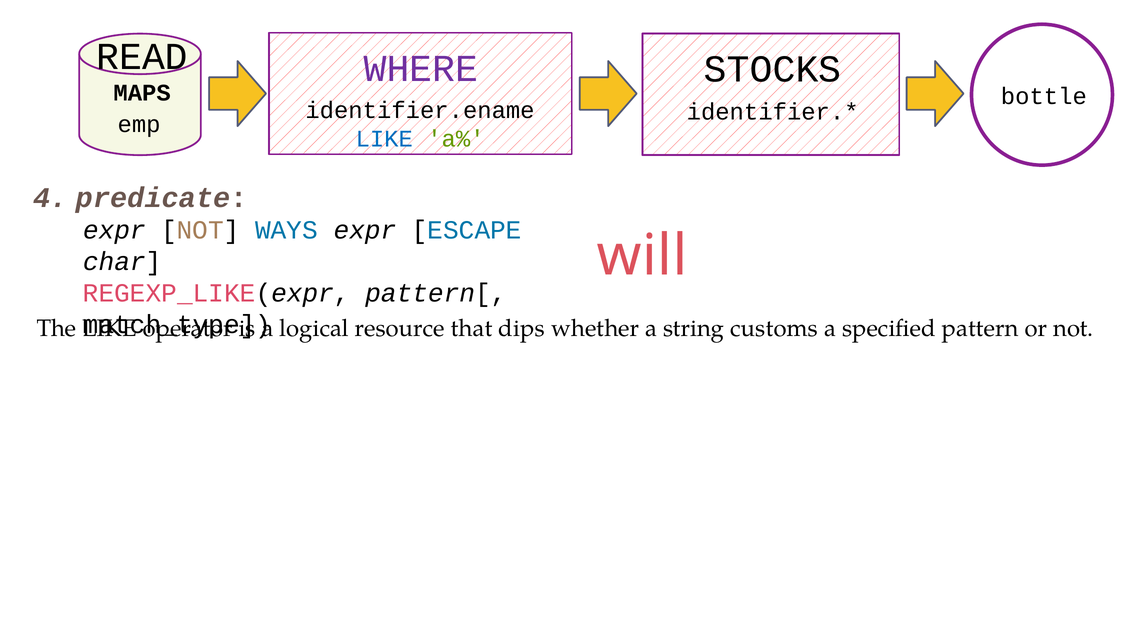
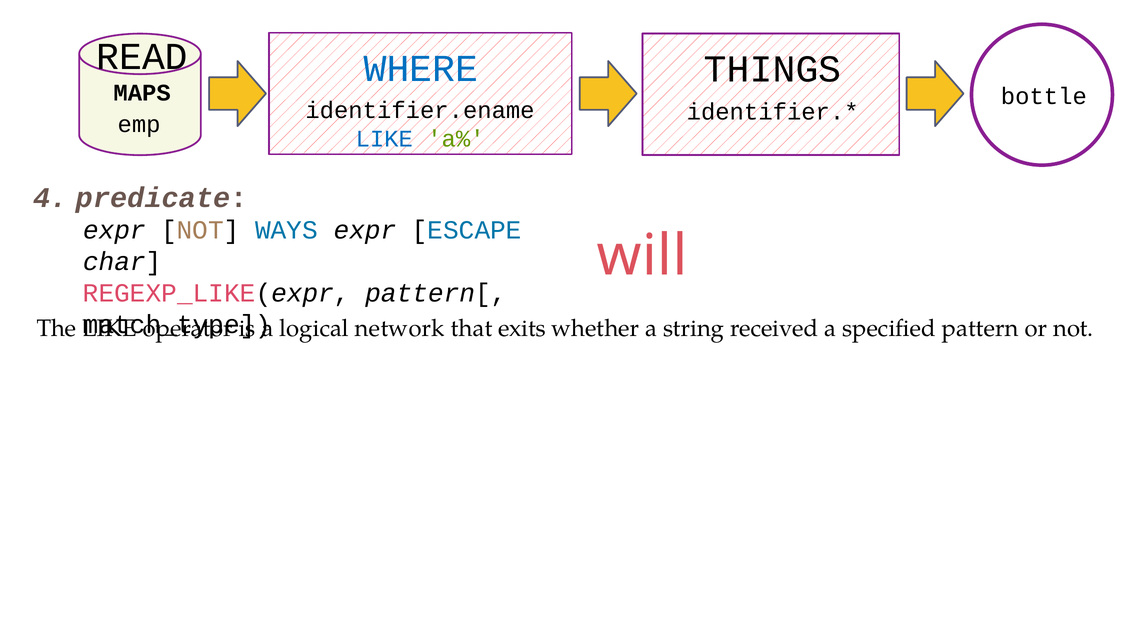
WHERE colour: purple -> blue (421, 69)
STOCKS: STOCKS -> THINGS (773, 69)
resource: resource -> network (400, 328)
dips: dips -> exits (522, 328)
customs: customs -> received (774, 328)
